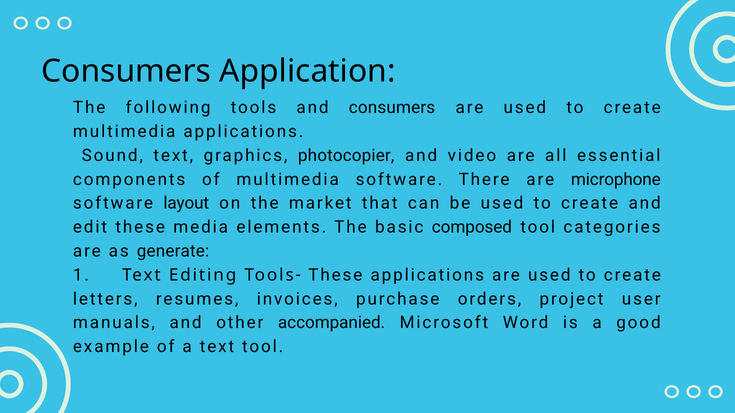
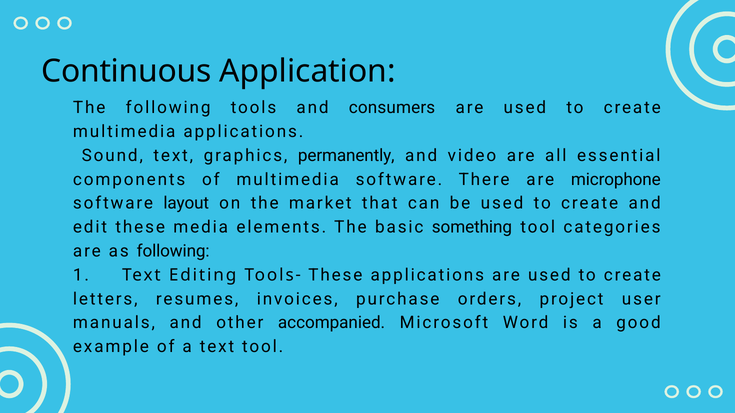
Consumers: Consumers -> Continuous (126, 71)
photocopier: photocopier -> permanently (346, 156)
composed: composed -> something (472, 227)
as generate: generate -> following (173, 251)
